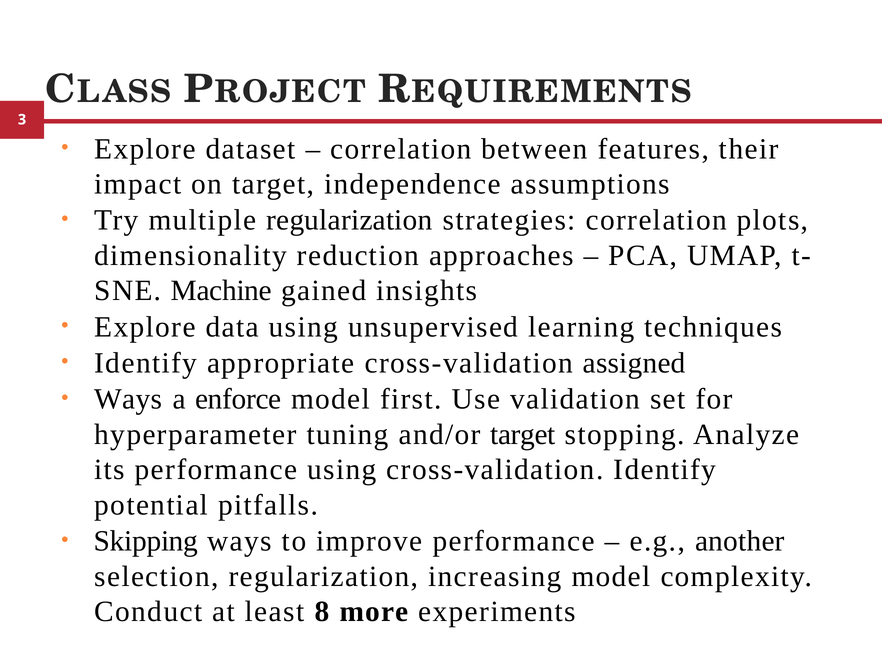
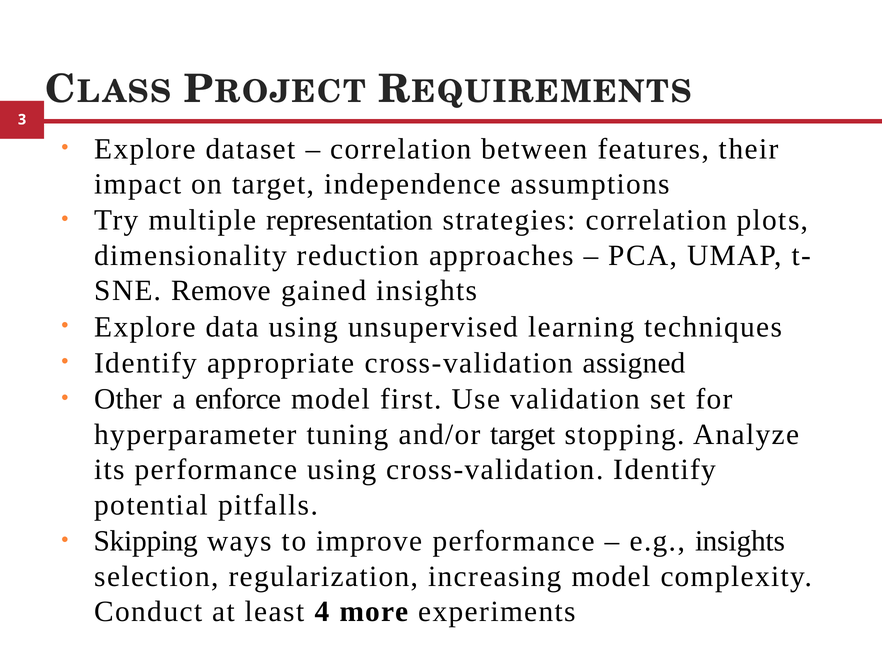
multiple regularization: regularization -> representation (349, 220)
Machine: Machine -> Remove (221, 291)
Ways: Ways -> Other (128, 400)
e.g another: another -> insights (740, 542)
8: 8 -> 4 (322, 612)
